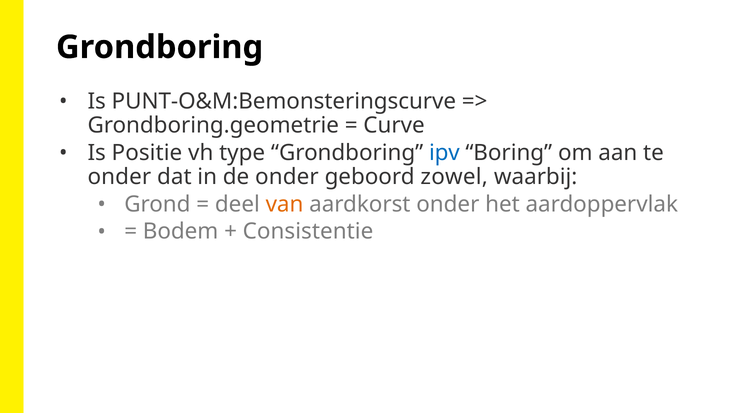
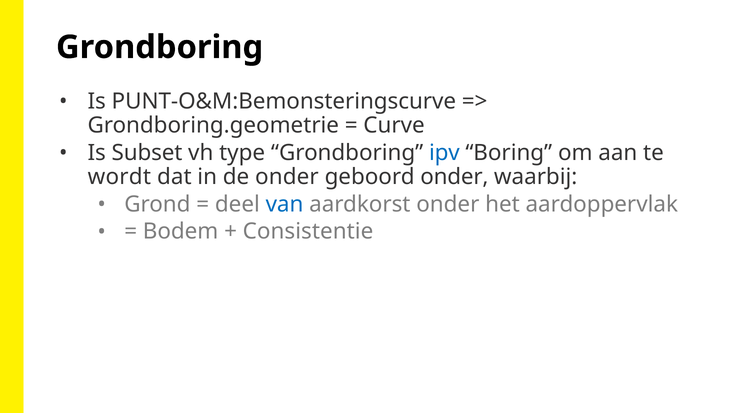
Positie: Positie -> Subset (147, 153)
onder: onder -> wordt (119, 177)
geboord zowel: zowel -> onder (454, 177)
van colour: orange -> blue (285, 204)
